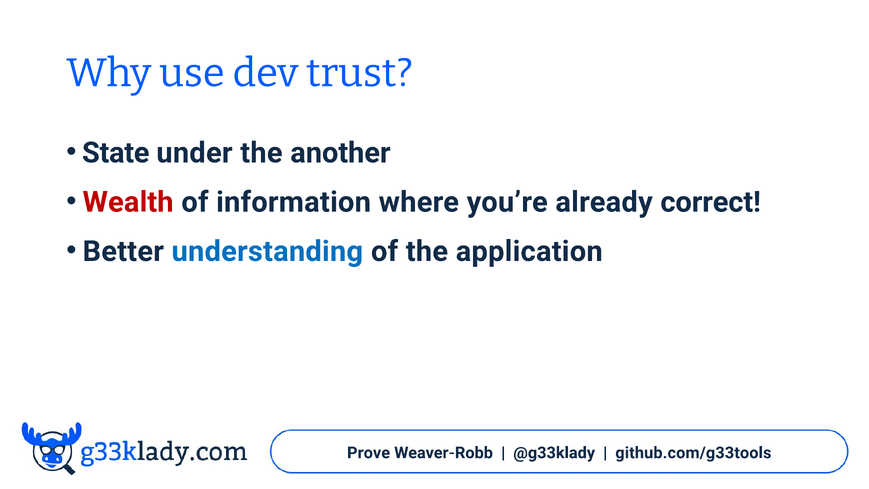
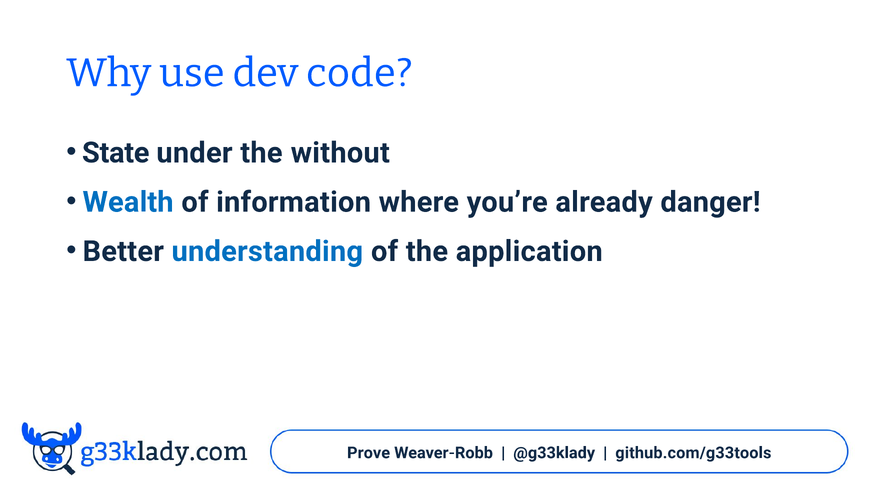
trust: trust -> code (359, 73)
another: another -> without (340, 153)
Wealth colour: red -> blue (128, 202)
correct: correct -> danger (710, 202)
